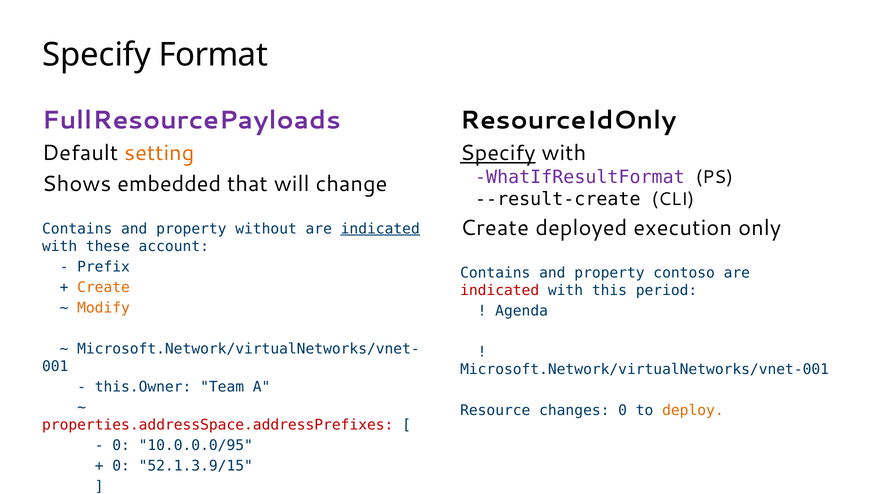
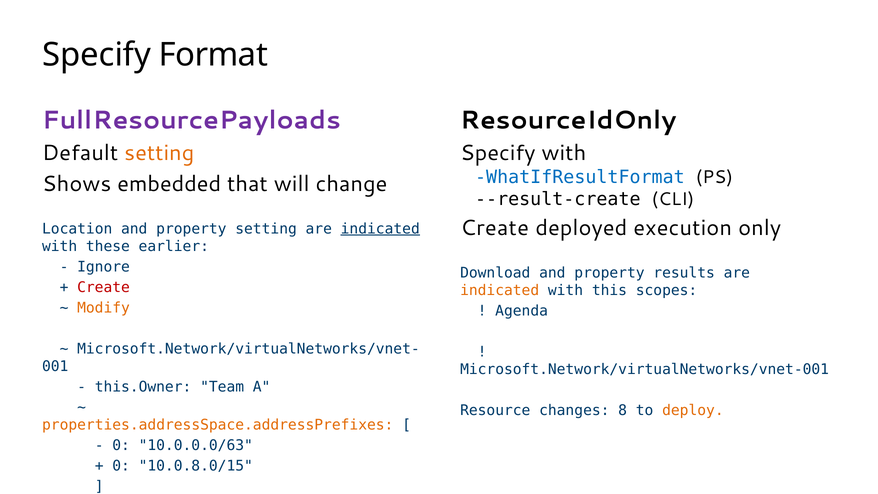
Specify underline: present -> none (498, 153)
WhatIfResultFormat colour: purple -> blue (580, 177)
Contains: Contains -> Location (77, 229)
property without: without -> setting (266, 229)
account: account -> earlier (174, 246)
Prefix: Prefix -> Ignore (104, 267)
Contains: Contains -> Download (495, 273)
contoso: contoso -> results (684, 273)
Create colour: orange -> red (104, 287)
indicated colour: red -> orange (500, 290)
period: period -> scopes (667, 290)
changes 0: 0 -> 8 (623, 410)
properties.addressSpace.addressPrefixes colour: red -> orange (218, 425)
10.0.0.0/95: 10.0.0.0/95 -> 10.0.0.0/63 (196, 445)
52.1.3.9/15: 52.1.3.9/15 -> 10.0.8.0/15 (196, 466)
